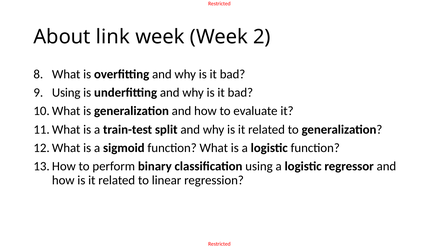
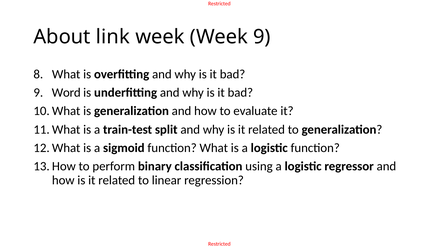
Week 2: 2 -> 9 (262, 37)
Using: Using -> Word (66, 93)
